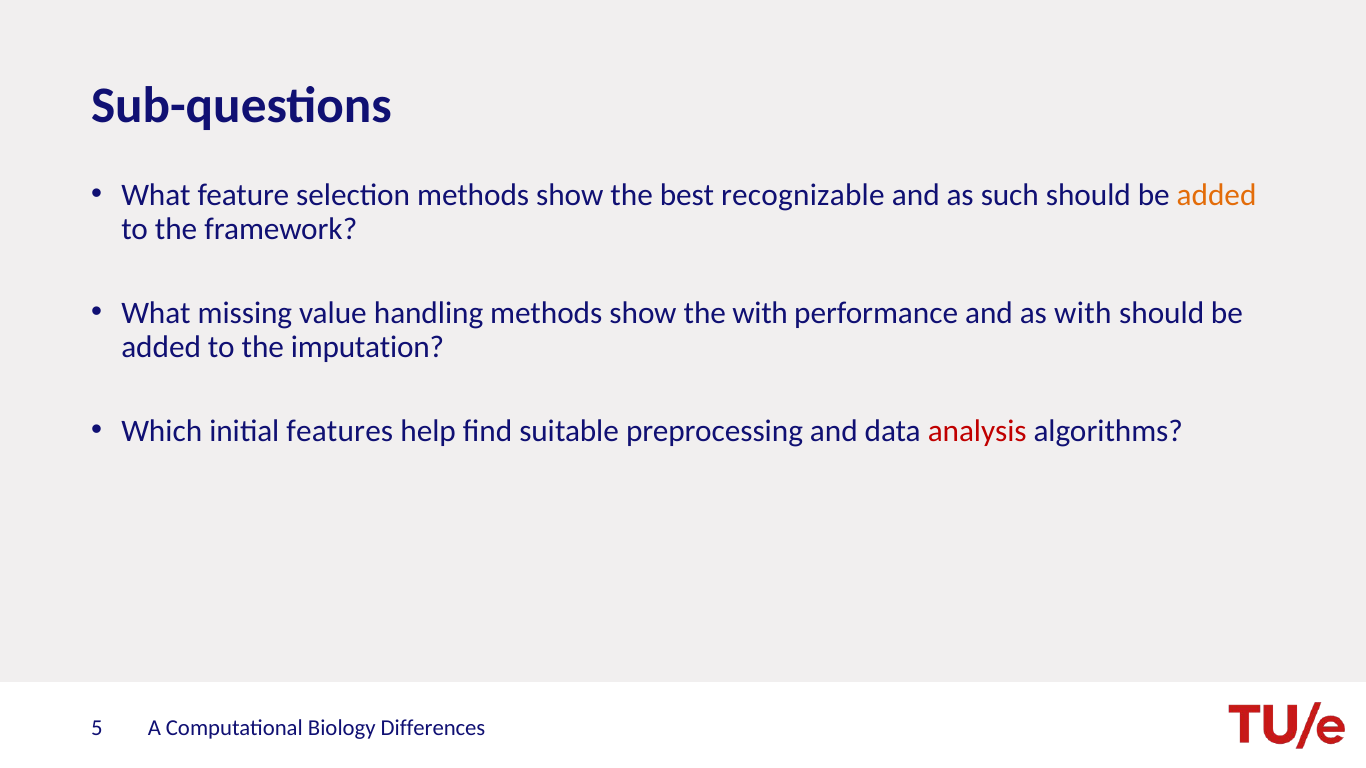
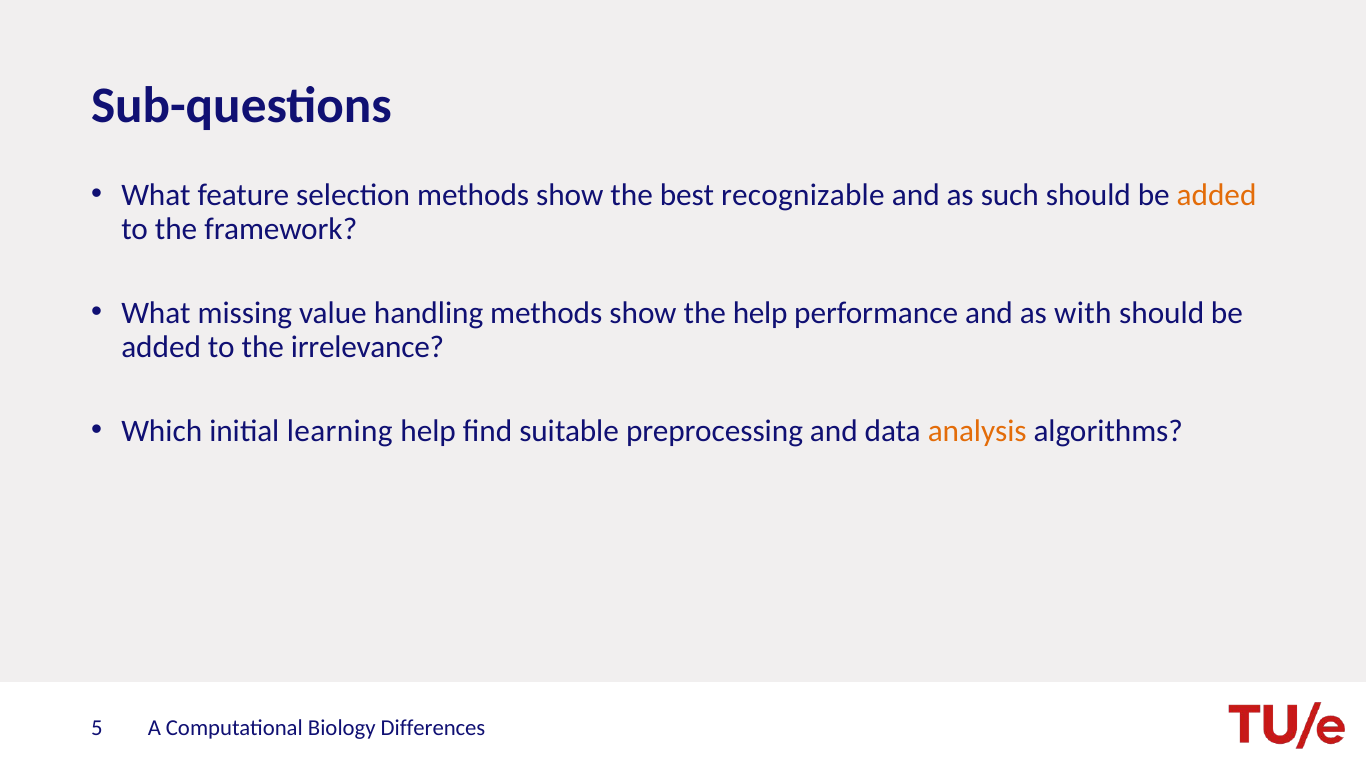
the with: with -> help (760, 313)
imputation: imputation -> irrelevance (367, 347)
features: features -> learning (340, 431)
analysis colour: red -> orange (977, 431)
